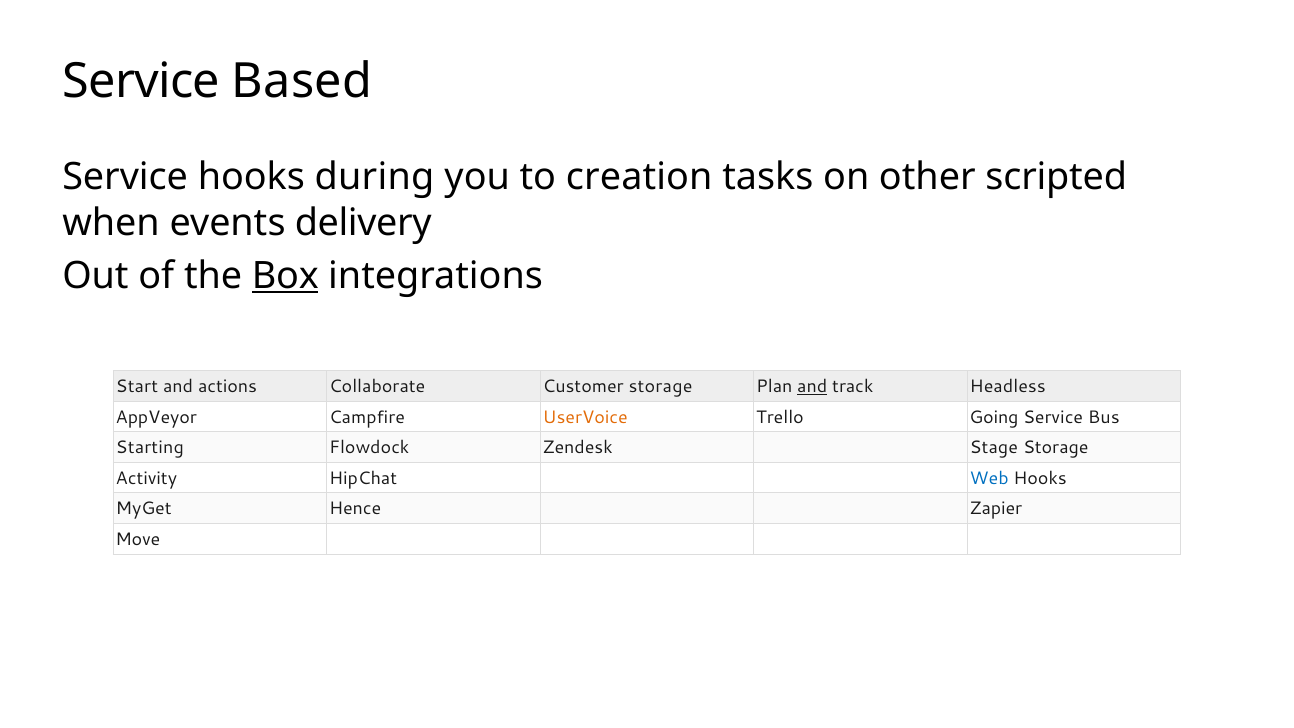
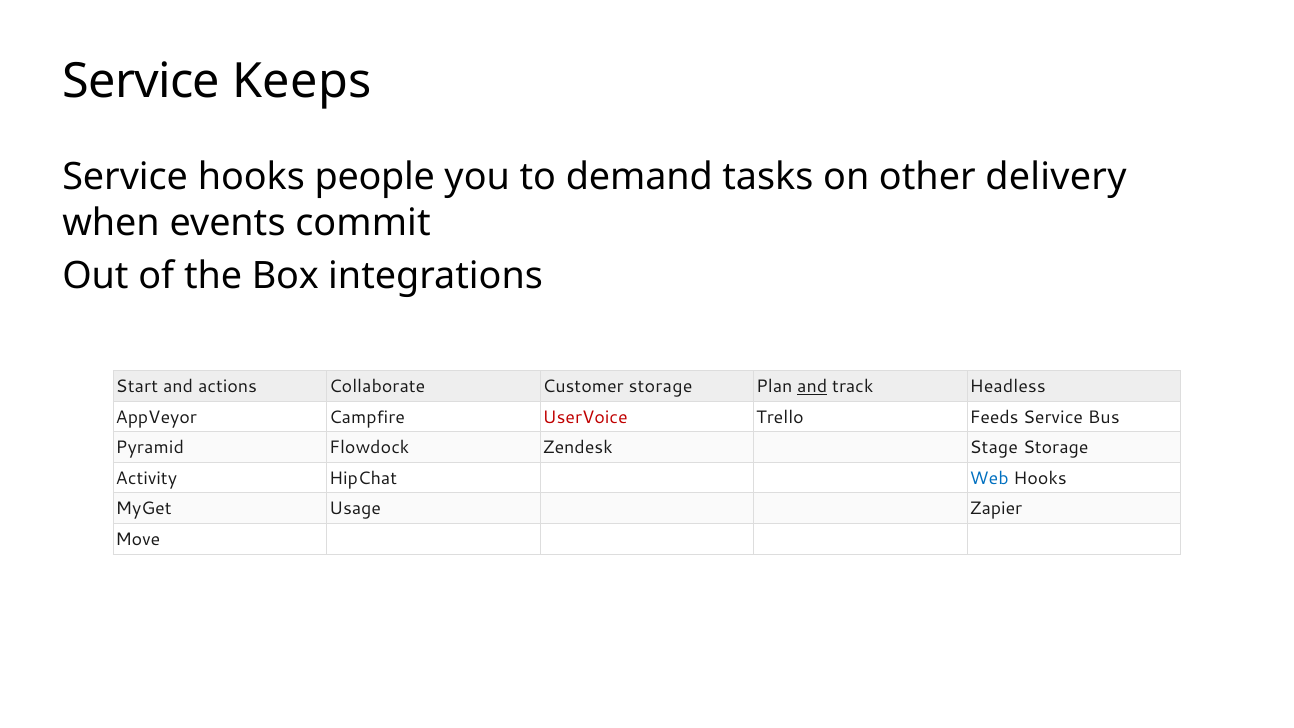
Based: Based -> Keeps (302, 81)
during: during -> people (375, 178)
creation: creation -> demand (639, 178)
scripted: scripted -> delivery (1056, 178)
delivery: delivery -> commit (363, 223)
Box underline: present -> none (285, 276)
UserVoice colour: orange -> red (585, 417)
Going: Going -> Feeds (994, 417)
Starting: Starting -> Pyramid (150, 448)
Hence: Hence -> Usage (355, 509)
